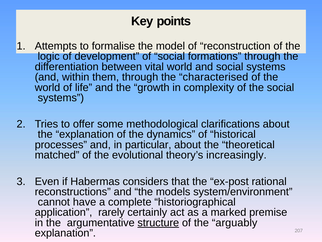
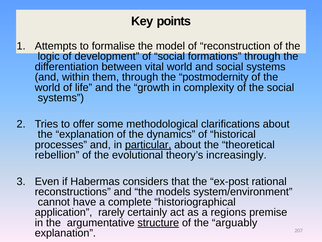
characterised: characterised -> postmodernity (214, 77)
particular underline: none -> present (148, 144)
matched: matched -> rebellion (57, 155)
marked: marked -> regions (228, 212)
